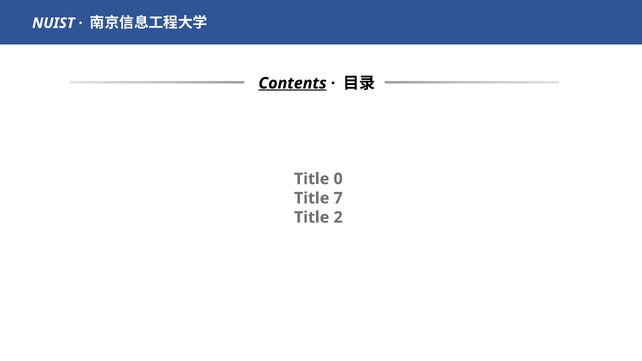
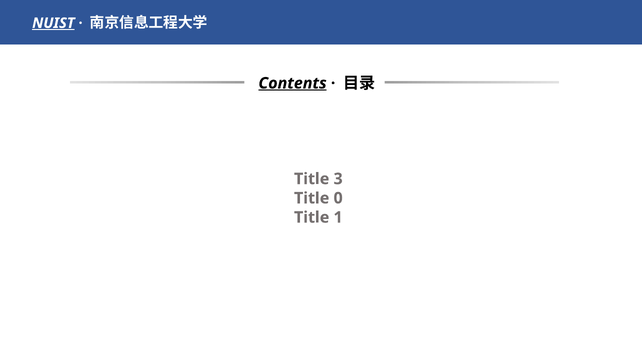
NUIST underline: none -> present (53, 23)
0: 0 -> 3 (338, 179)
7: 7 -> 0 (338, 198)
2: 2 -> 1 (338, 217)
